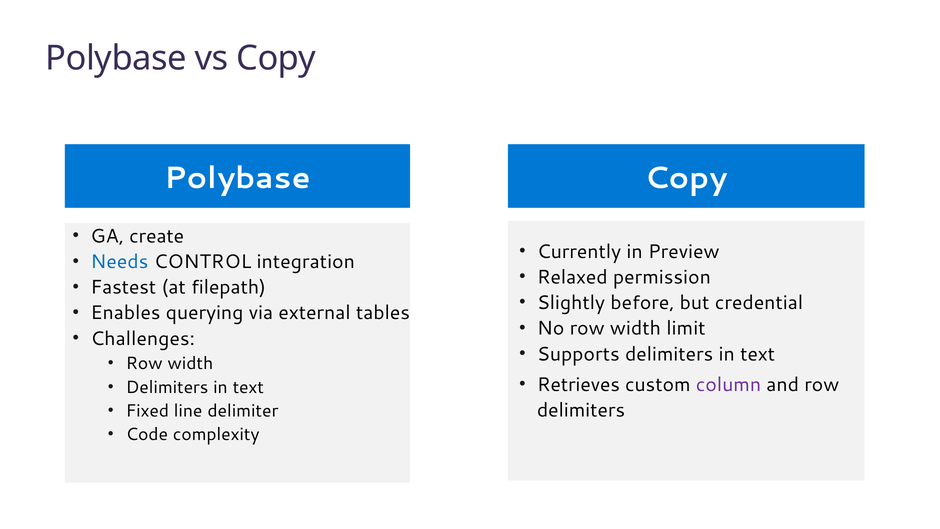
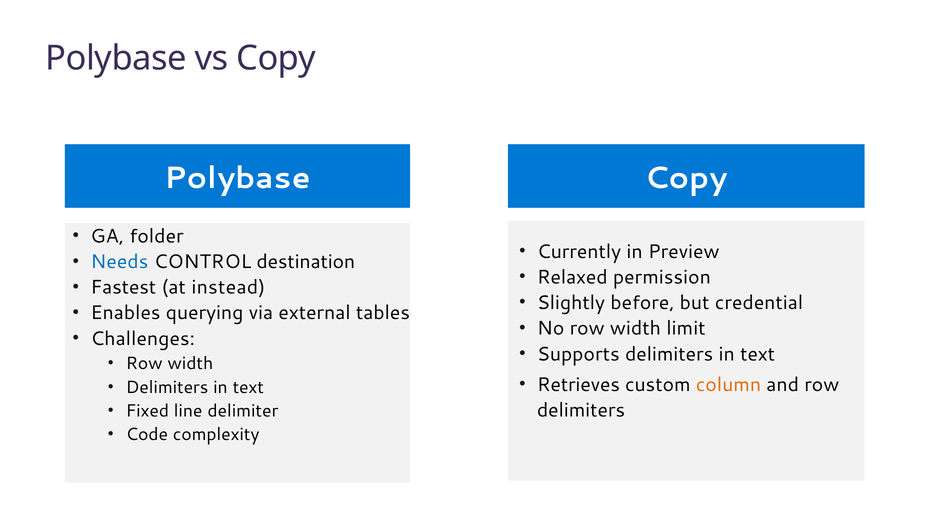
create: create -> folder (157, 236)
integration: integration -> destination (306, 262)
filepath: filepath -> instead (228, 287)
column colour: purple -> orange (728, 384)
